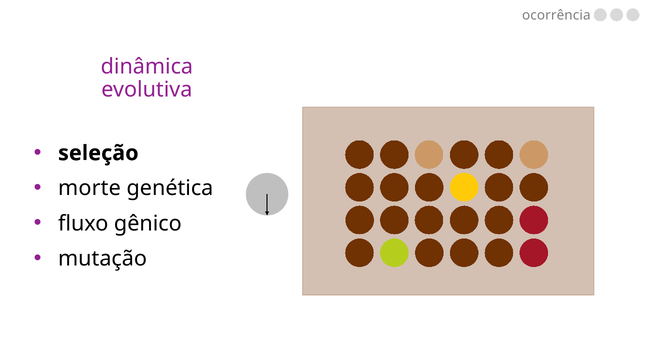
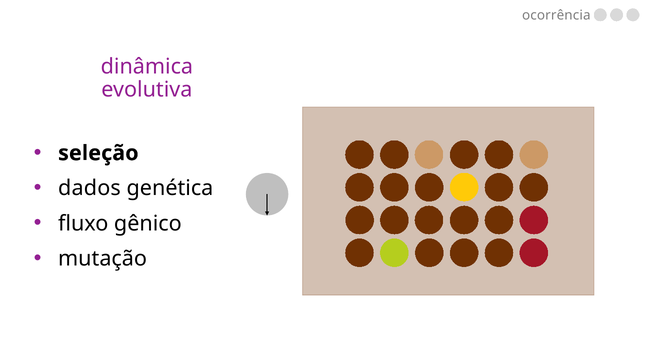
morte: morte -> dados (89, 188)
